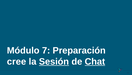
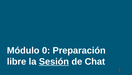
7: 7 -> 0 (46, 50)
cree: cree -> libre (17, 61)
Chat underline: present -> none (95, 61)
